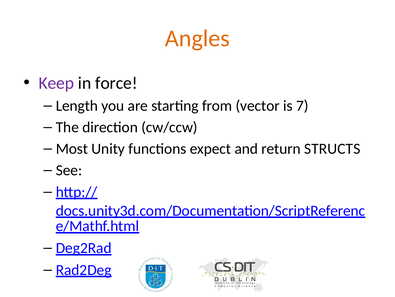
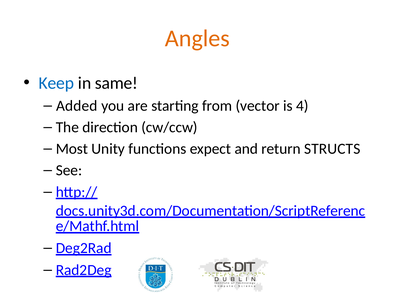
Keep colour: purple -> blue (56, 83)
force: force -> same (116, 83)
Length: Length -> Added (77, 106)
7: 7 -> 4 (302, 106)
